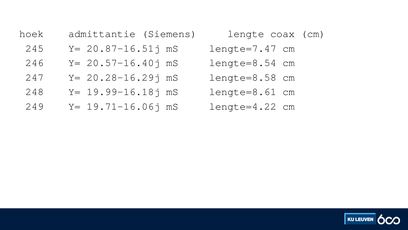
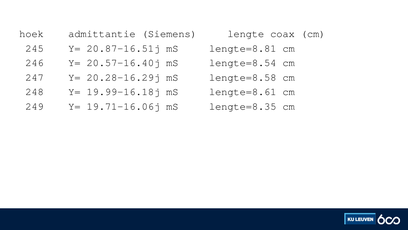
lengte=7.47: lengte=7.47 -> lengte=8.81 (243, 48)
lengte=4.22: lengte=4.22 -> lengte=8.35 (243, 106)
